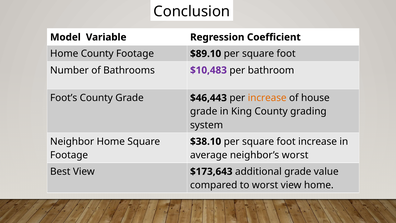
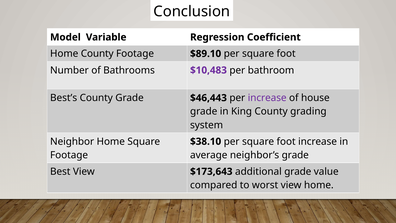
Foot’s: Foot’s -> Best’s (64, 98)
increase colour: orange -> purple (267, 98)
neighbor’s worst: worst -> grade (295, 155)
